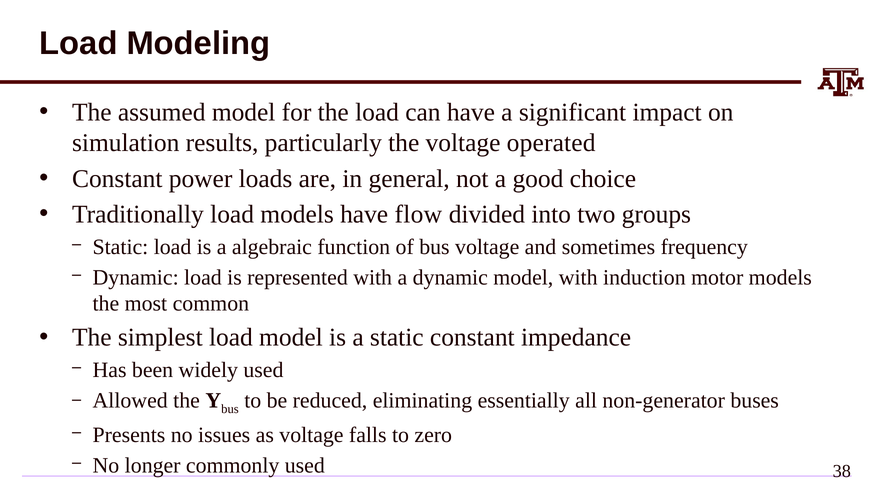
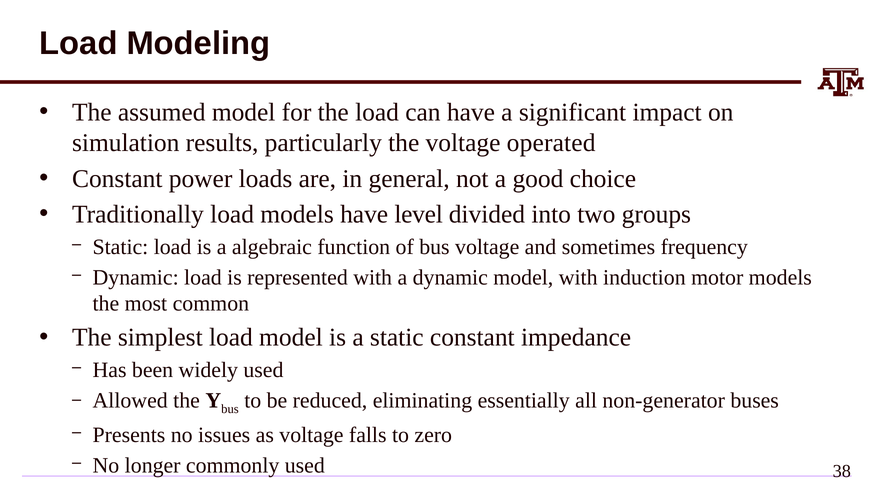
flow: flow -> level (419, 214)
